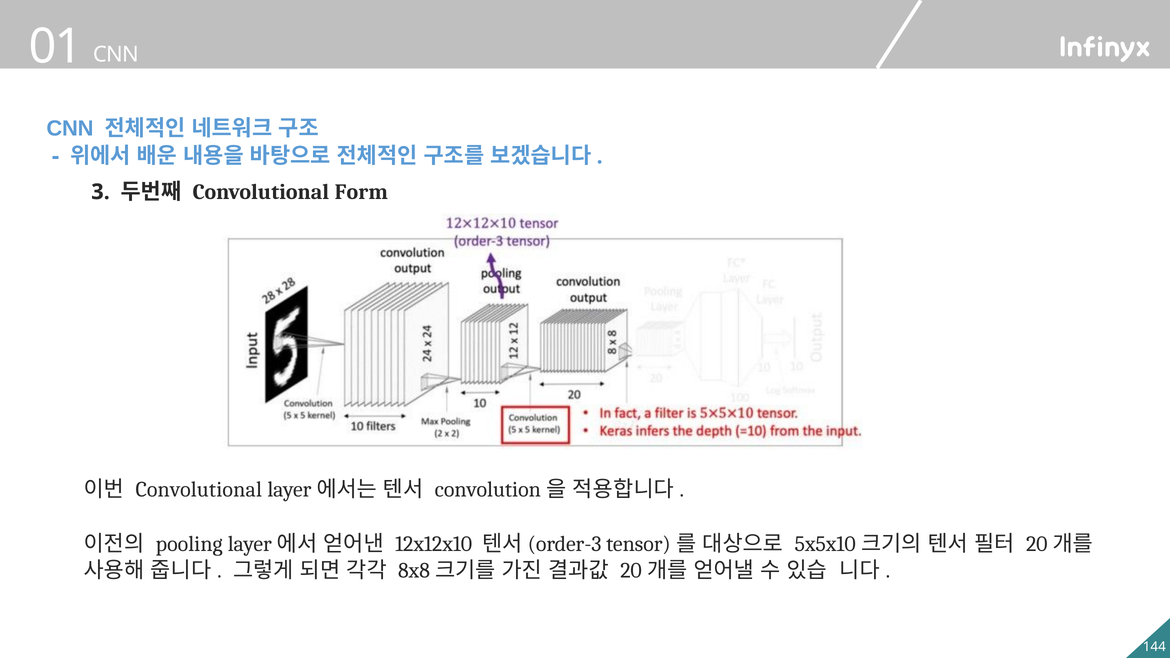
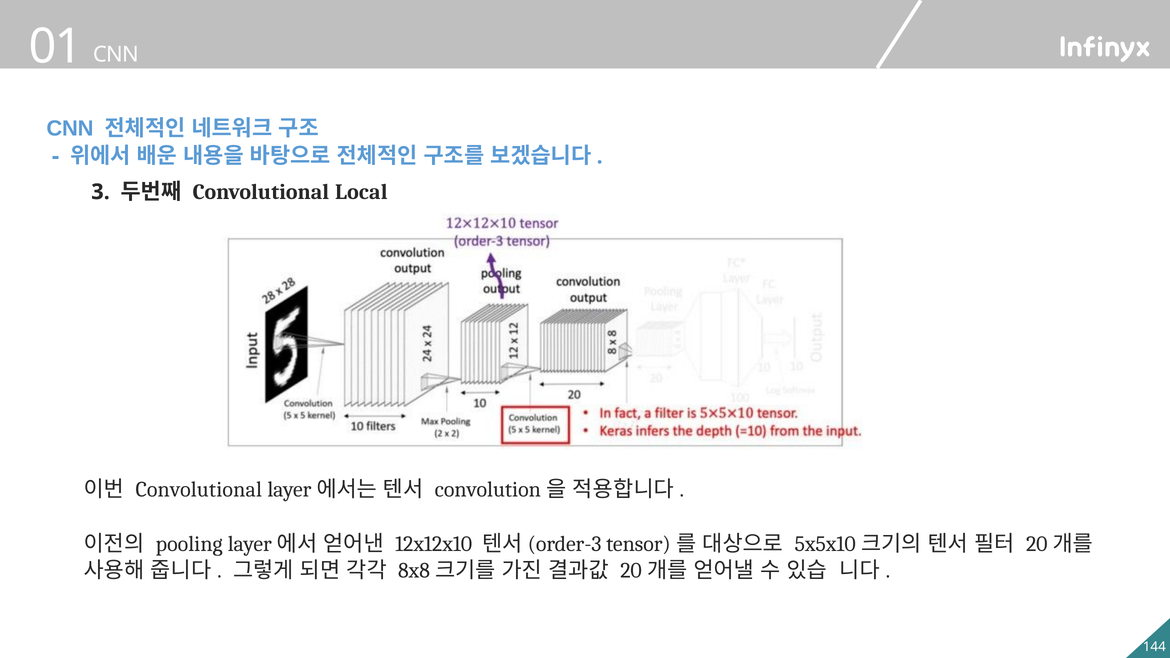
Form: Form -> Local (361, 192)
